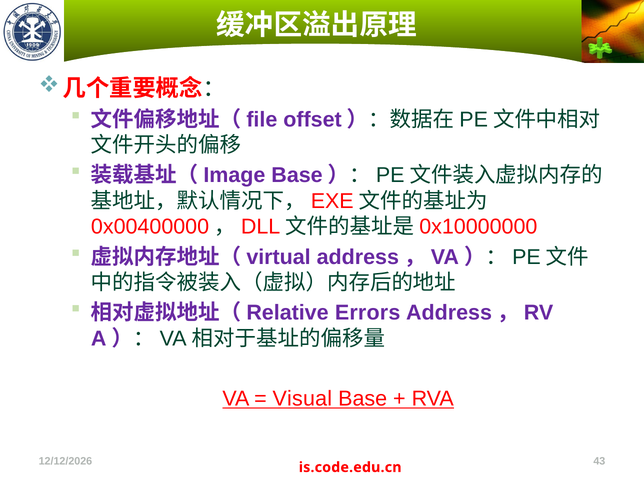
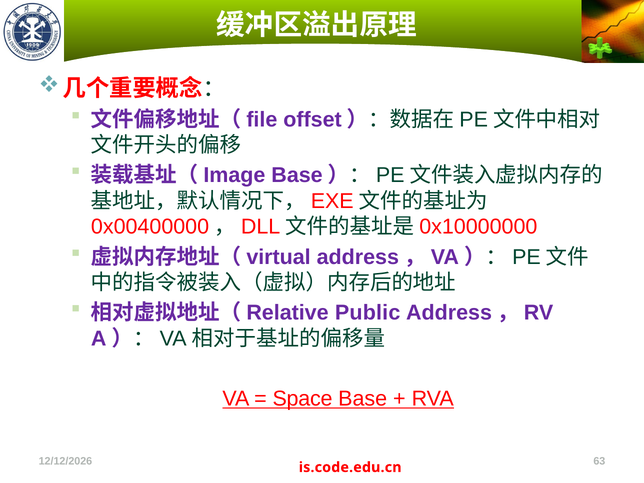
Errors: Errors -> Public (368, 313)
Visual: Visual -> Space (303, 399)
43: 43 -> 63 (599, 461)
